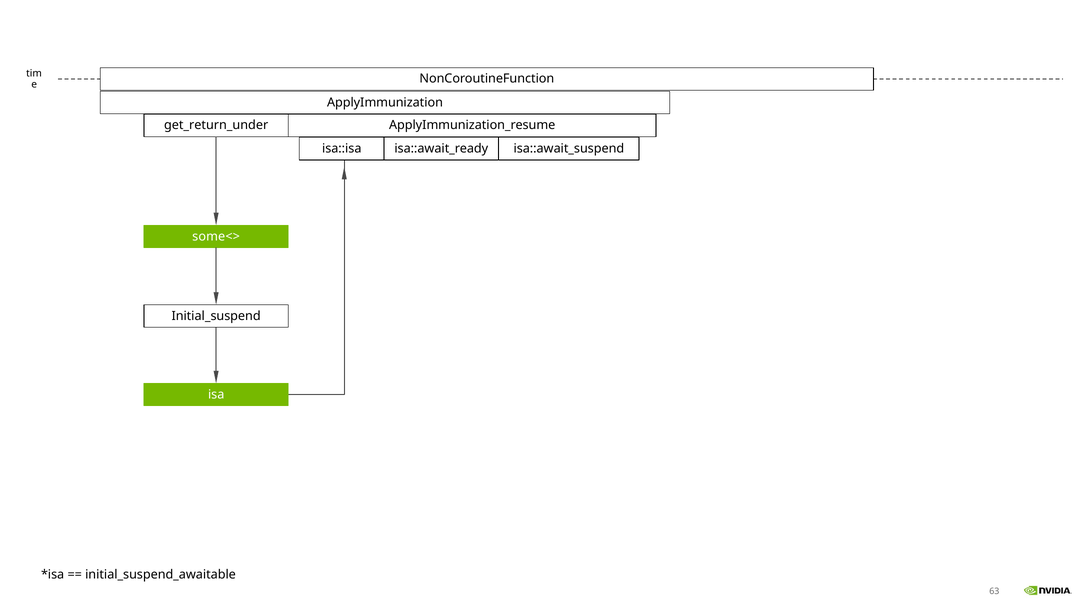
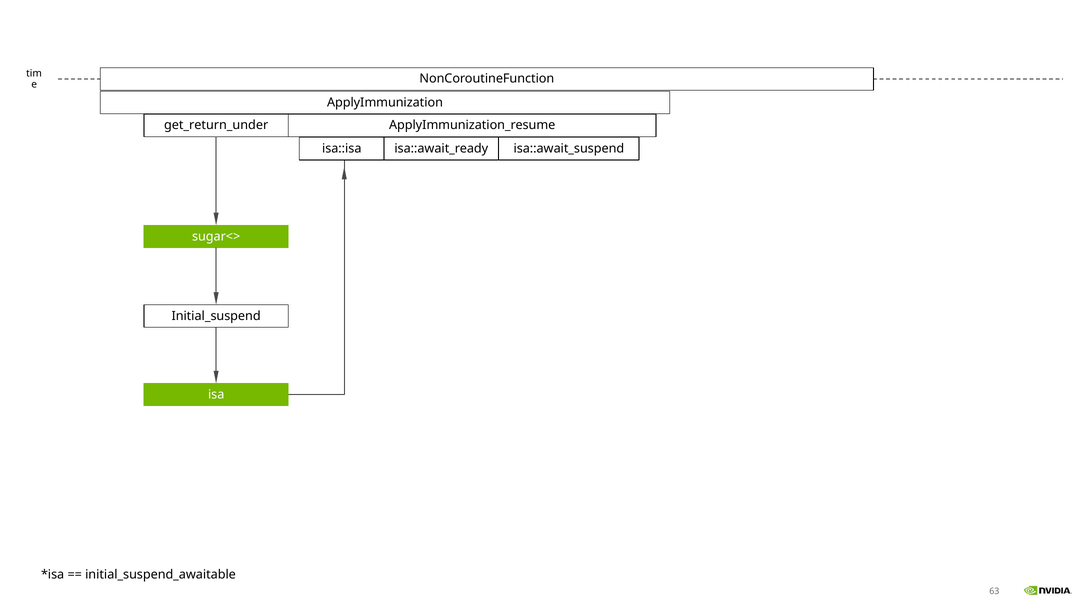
some<>: some<> -> sugar<> (216, 236)
